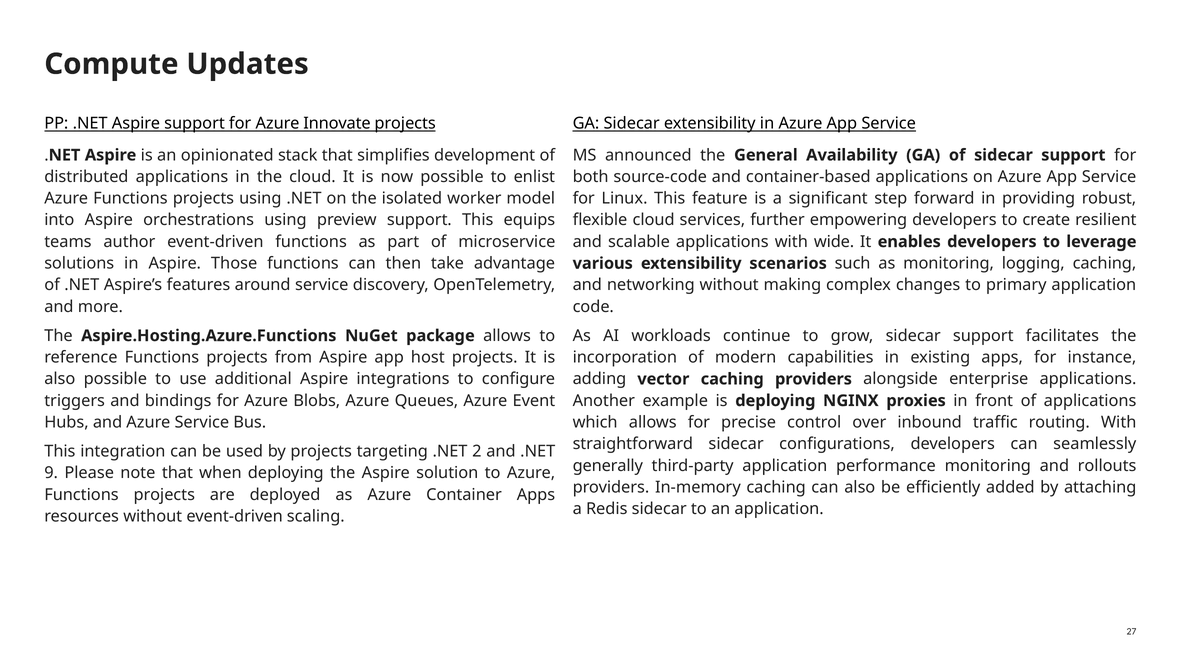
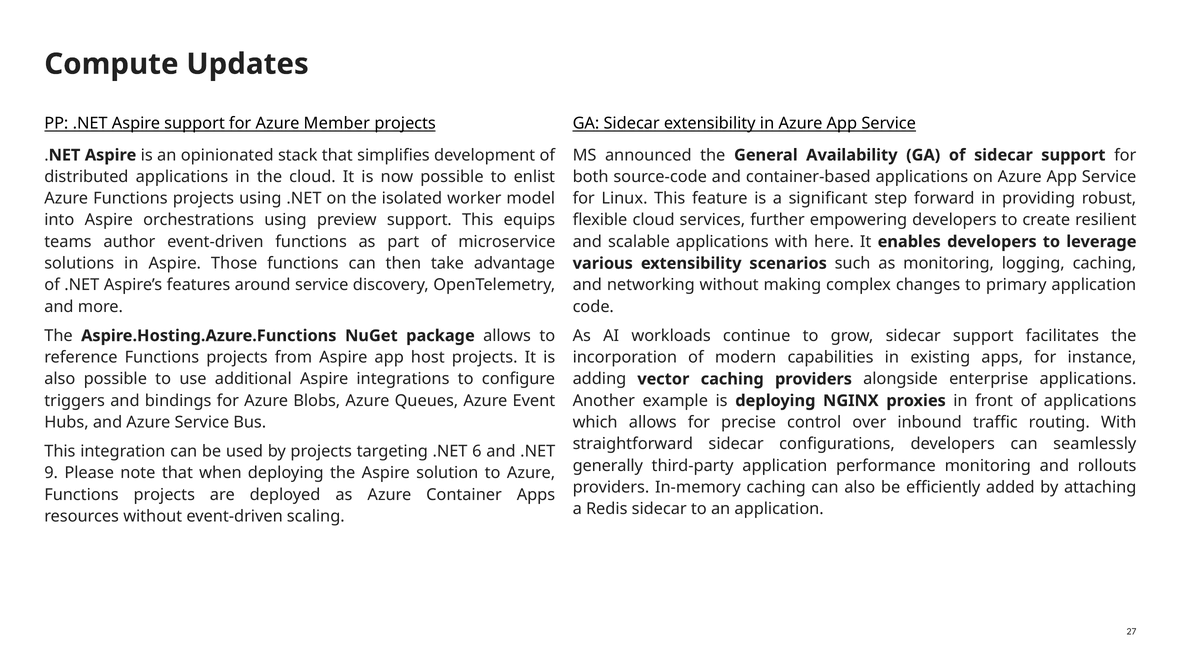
Innovate: Innovate -> Member (337, 124)
wide: wide -> here (834, 242)
2: 2 -> 6 (477, 452)
